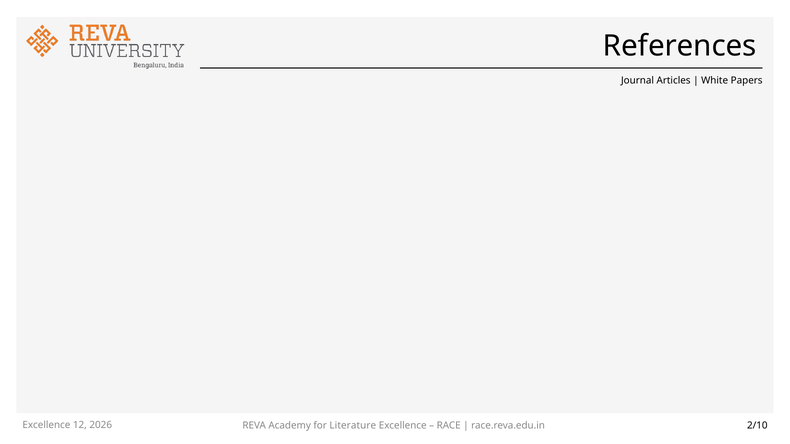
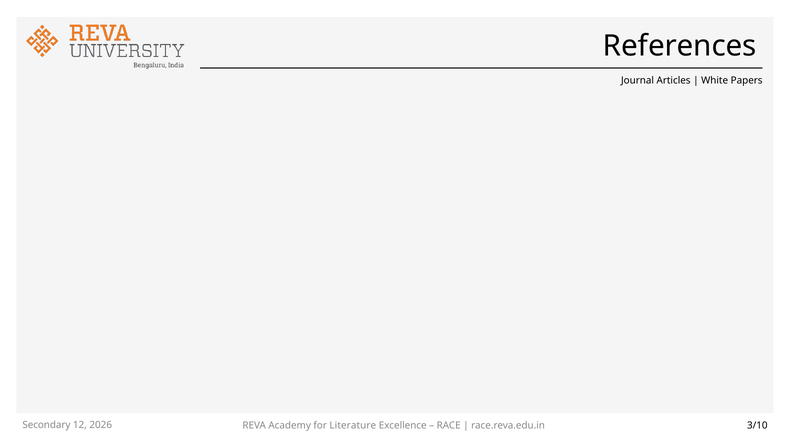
Excellence: Excellence -> Secondary (46, 425)
2/10: 2/10 -> 3/10 (757, 426)
